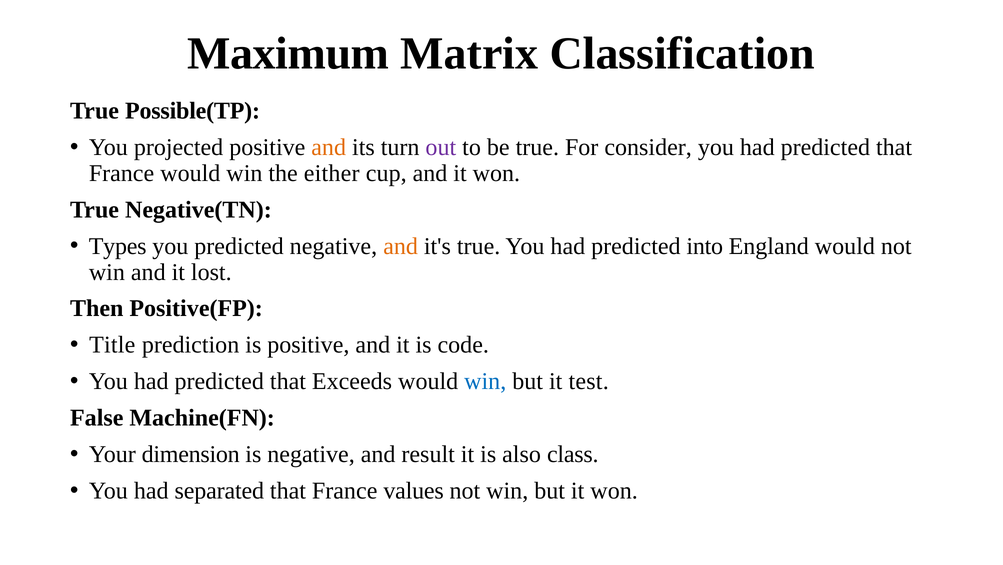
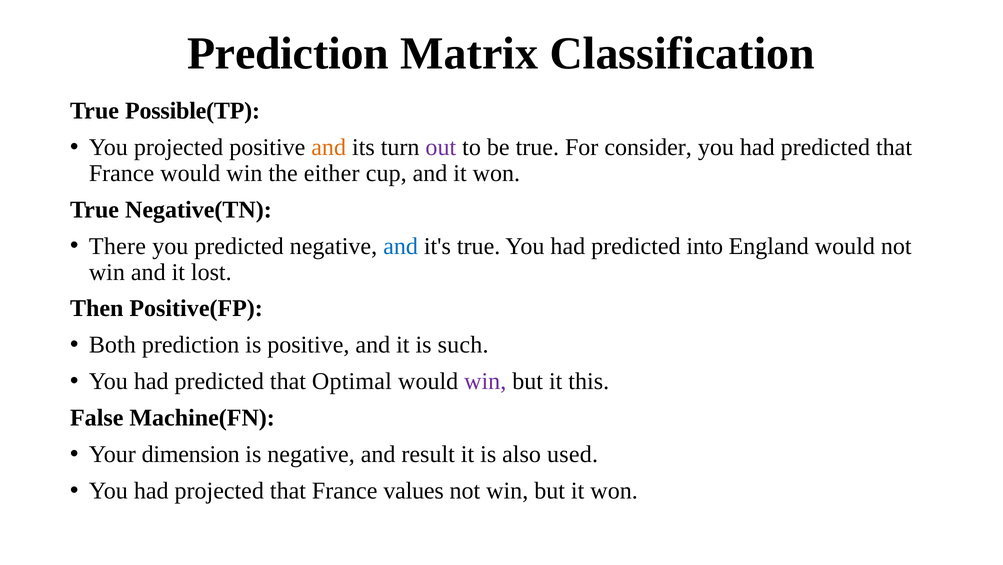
Maximum: Maximum -> Prediction (288, 53)
Types: Types -> There (117, 246)
and colour: orange -> blue (401, 246)
Title: Title -> Both (112, 345)
code: code -> such (463, 345)
Exceeds: Exceeds -> Optimal (352, 381)
win colour: blue -> purple (485, 381)
test: test -> this (589, 381)
class: class -> used (573, 454)
had separated: separated -> projected (219, 490)
